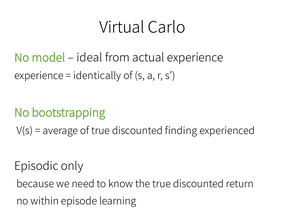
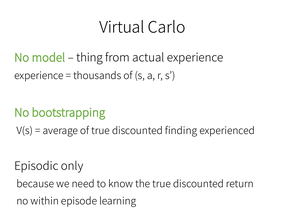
ideal: ideal -> thing (90, 58)
identically: identically -> thousands (97, 76)
